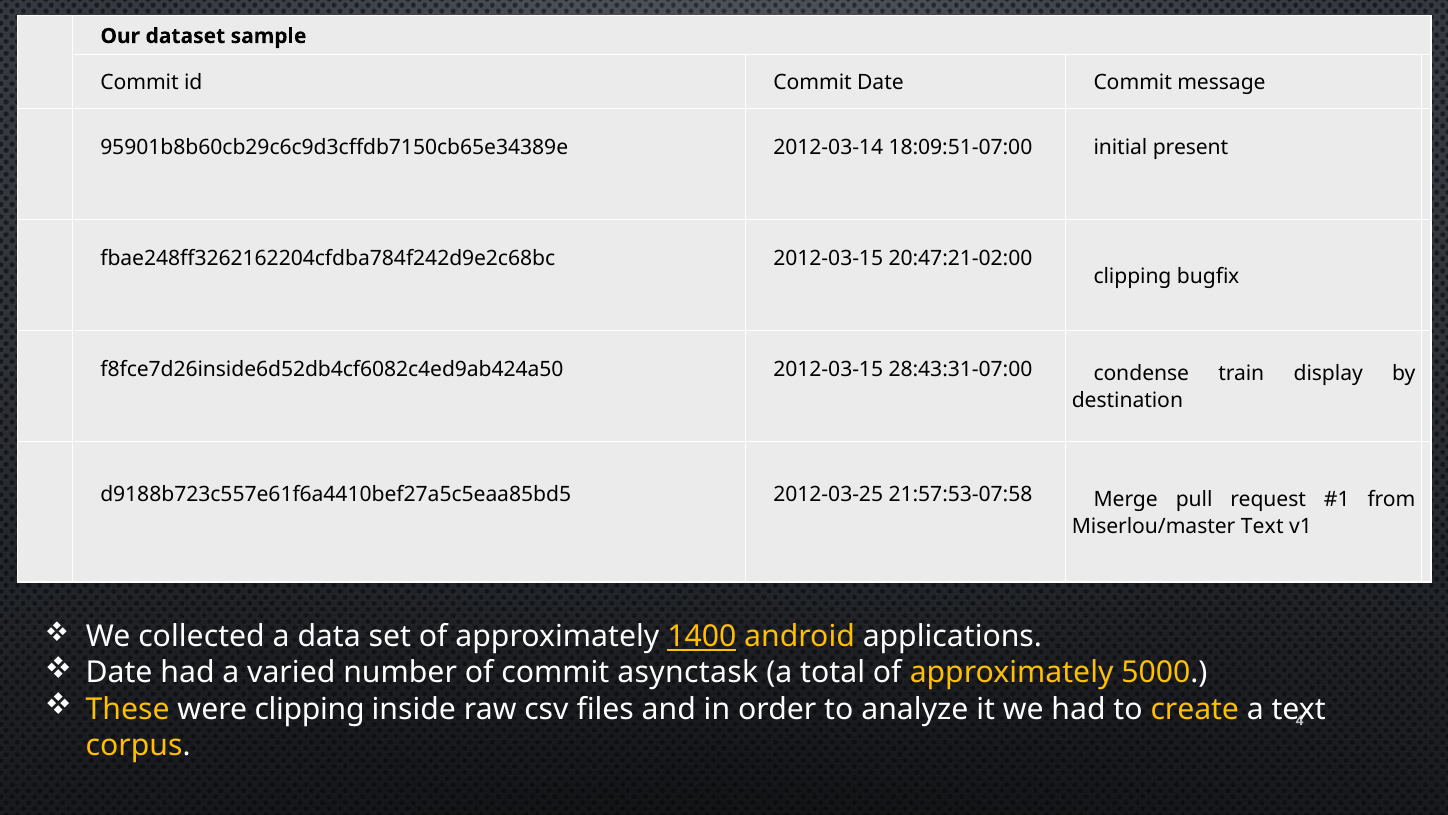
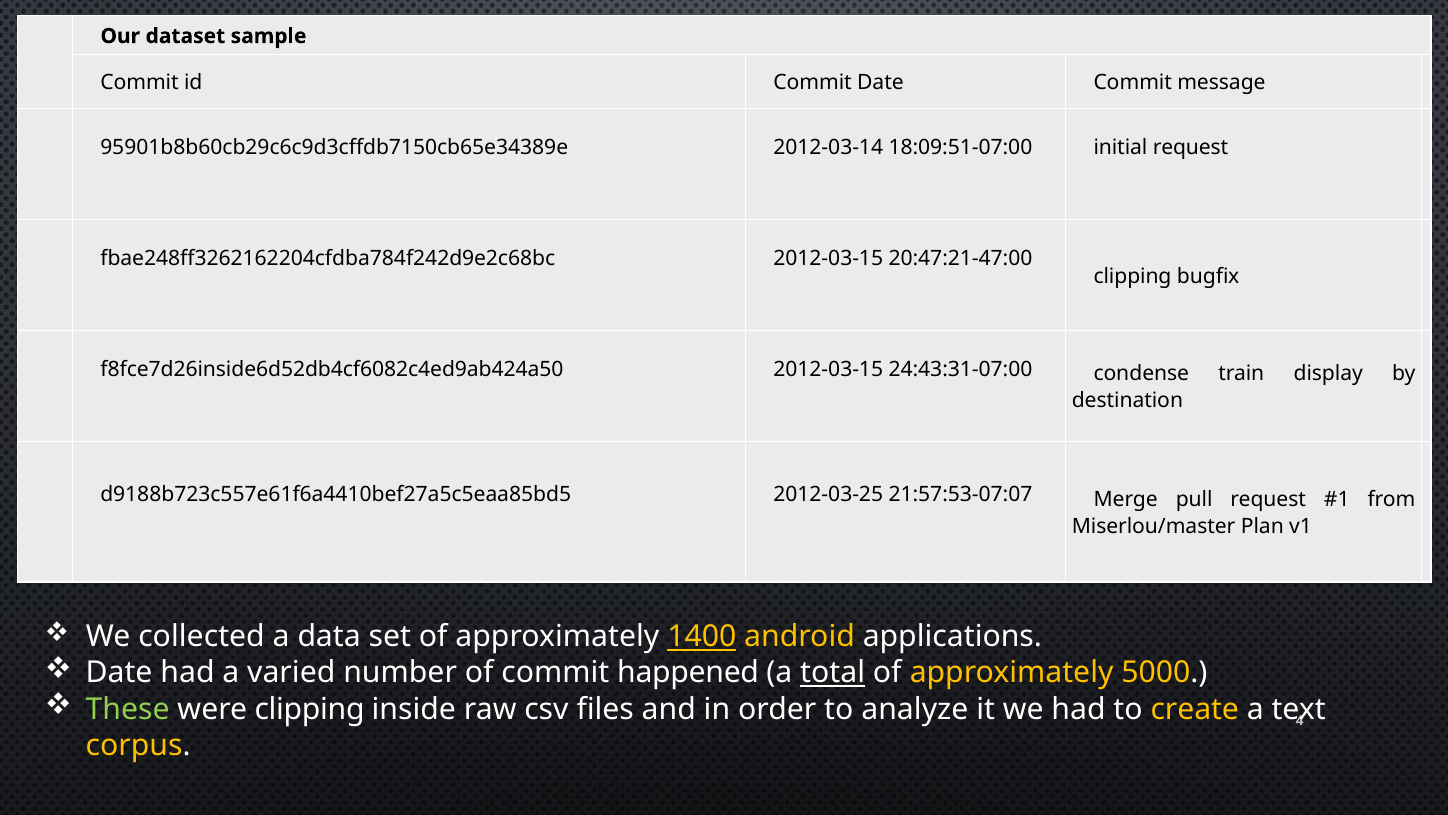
initial present: present -> request (1190, 147)
20:47:21-02:00: 20:47:21-02:00 -> 20:47:21-47:00 (960, 258)
28:43:31-07:00: 28:43:31-07:00 -> 24:43:31-07:00 (960, 369)
21:57:53-07:58: 21:57:53-07:58 -> 21:57:53-07:07 (960, 494)
Miserlou/master Text: Text -> Plan (1262, 526)
asynctask: asynctask -> happened (688, 673)
total underline: none -> present (833, 673)
These colour: yellow -> light green (128, 709)
